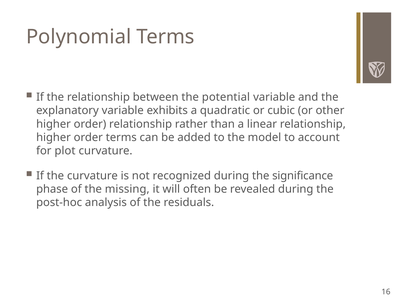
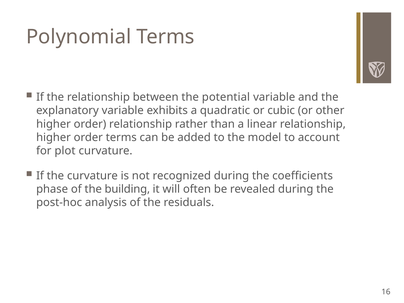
significance: significance -> coefficients (303, 176)
missing: missing -> building (127, 189)
